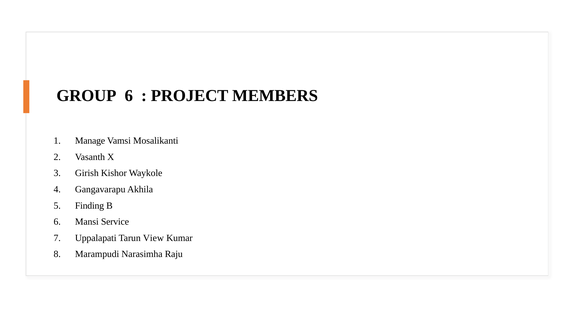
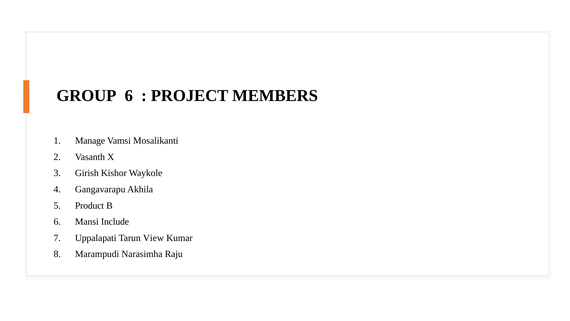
Finding: Finding -> Product (90, 205)
Service: Service -> Include (115, 221)
